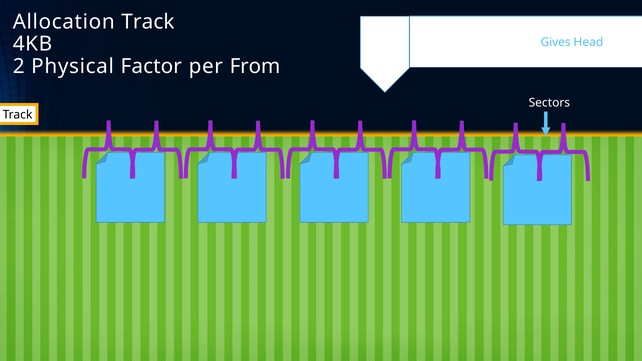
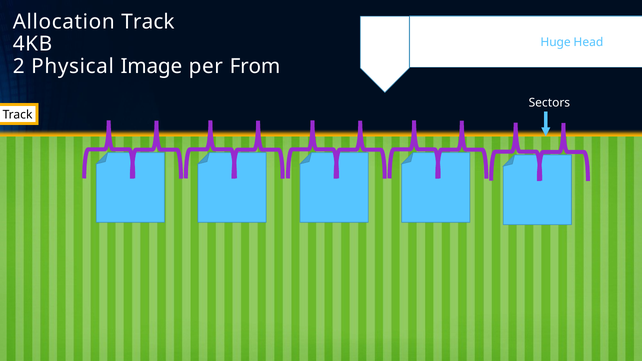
Gives: Gives -> Huge (556, 42)
Factor: Factor -> Image (151, 66)
